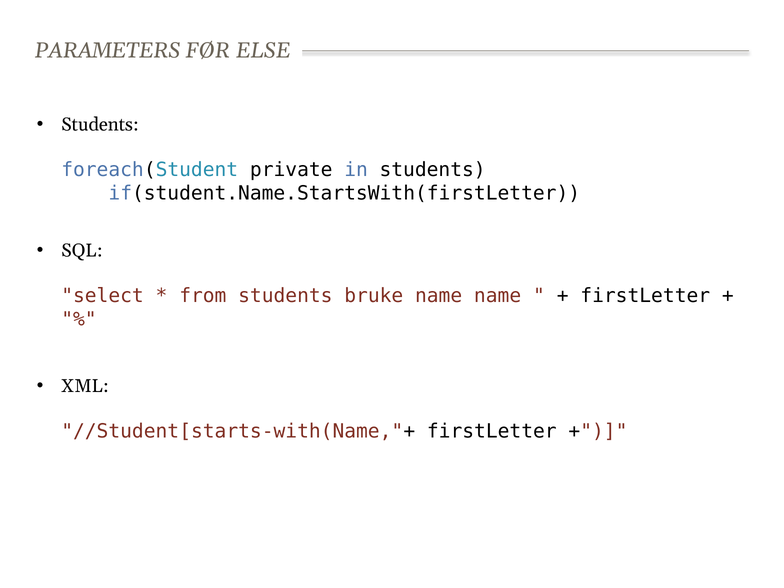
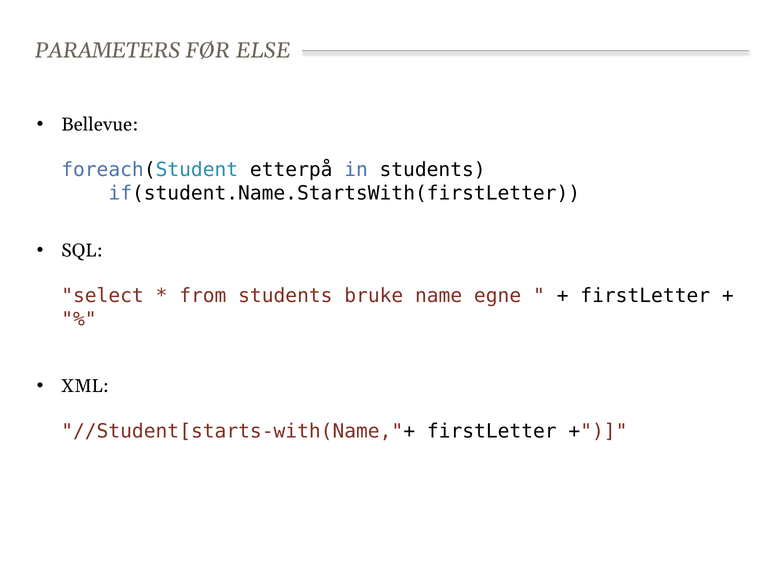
Students: Students -> Bellevue (100, 125)
private: private -> etterpå (291, 170)
name name: name -> egne (498, 296)
